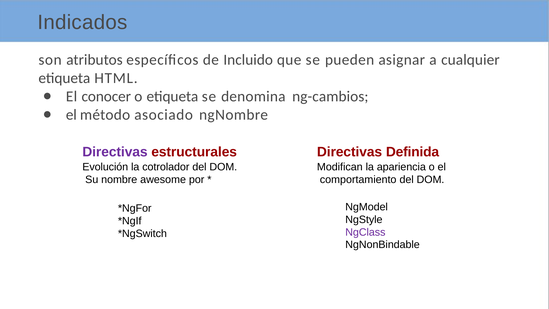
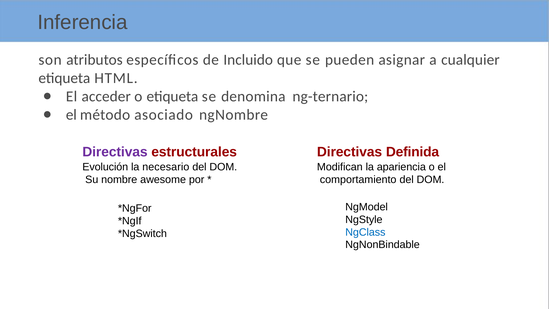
Indicados: Indicados -> Inferencia (83, 22)
conocer: conocer -> acceder (106, 96)
ng-cambios: ng-cambios -> ng-ternario (330, 96)
cotrolador: cotrolador -> necesario (166, 167)
NgClass colour: purple -> blue (365, 232)
